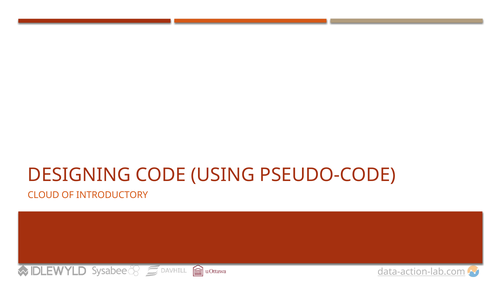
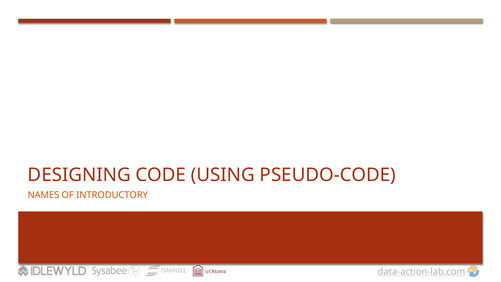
CLOUD: CLOUD -> NAMES (43, 195)
